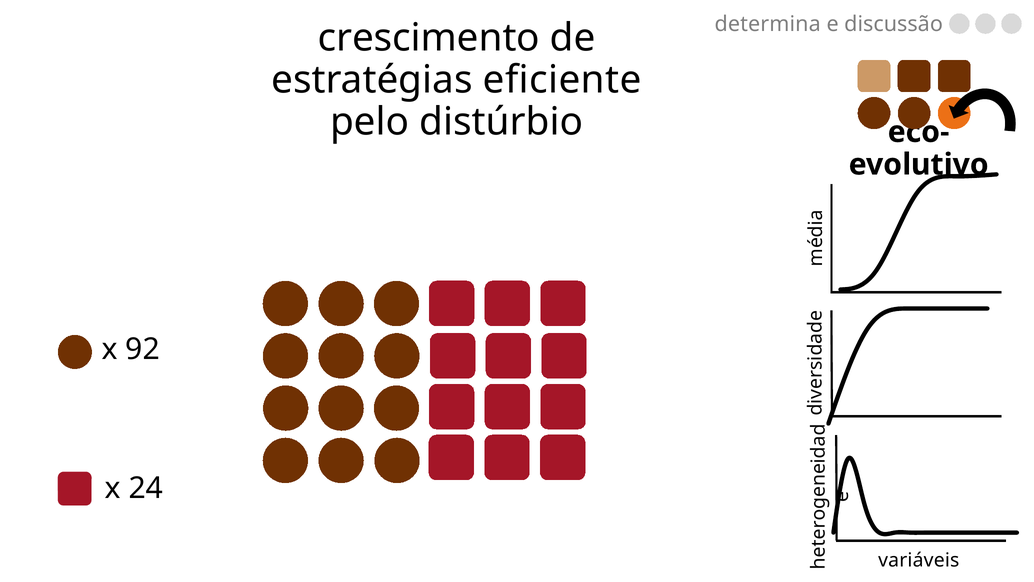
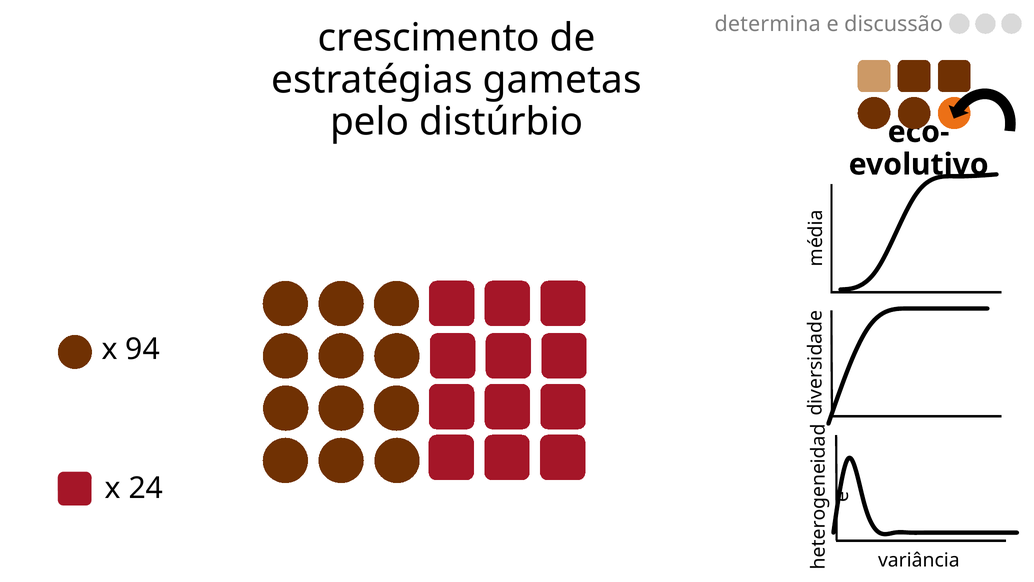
eficiente: eficiente -> gametas (562, 80)
92: 92 -> 94 (143, 349)
variáveis: variáveis -> variância (919, 560)
